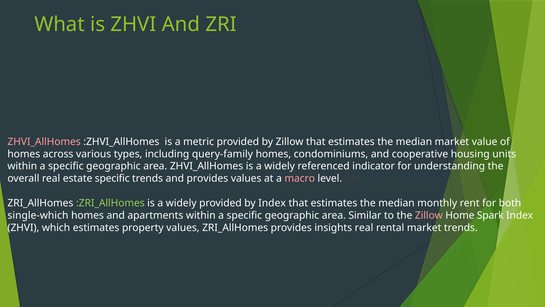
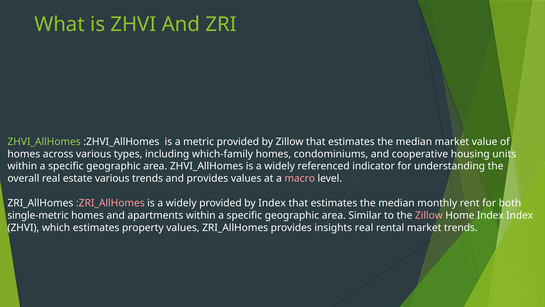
ZHVI_AllHomes colour: pink -> light green (44, 141)
query-family: query-family -> which-family (222, 154)
estate specific: specific -> various (112, 178)
:ZRI_AllHomes colour: light green -> pink (110, 203)
single-which: single-which -> single-metric (38, 215)
Home Spark: Spark -> Index (490, 215)
